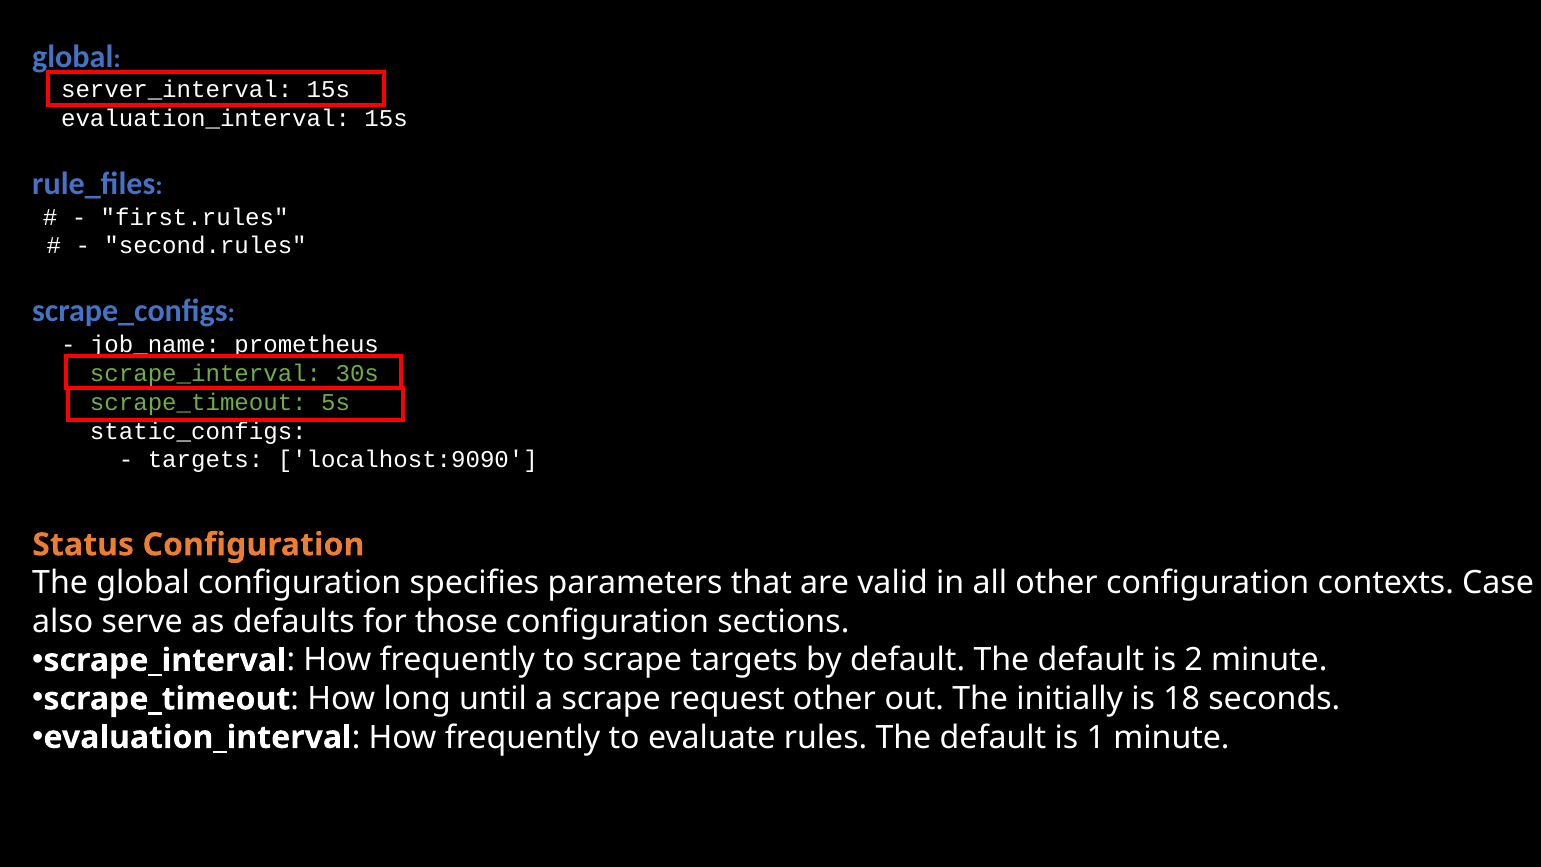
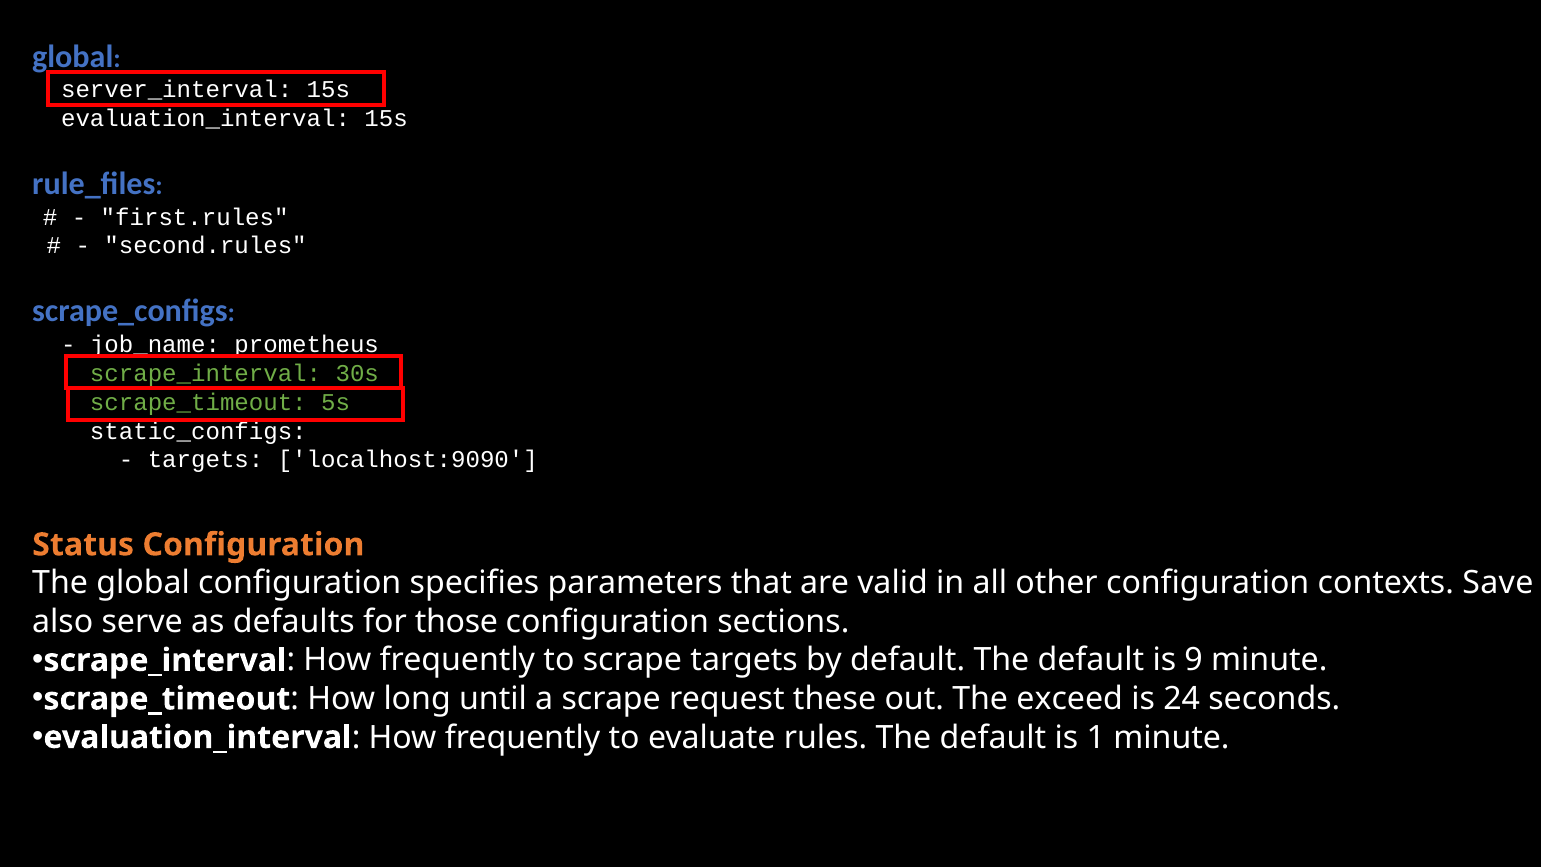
Case: Case -> Save (1498, 583)
2: 2 -> 9 (1194, 660)
request other: other -> these (835, 699)
initially: initially -> exceed (1070, 699)
18: 18 -> 24 (1182, 699)
